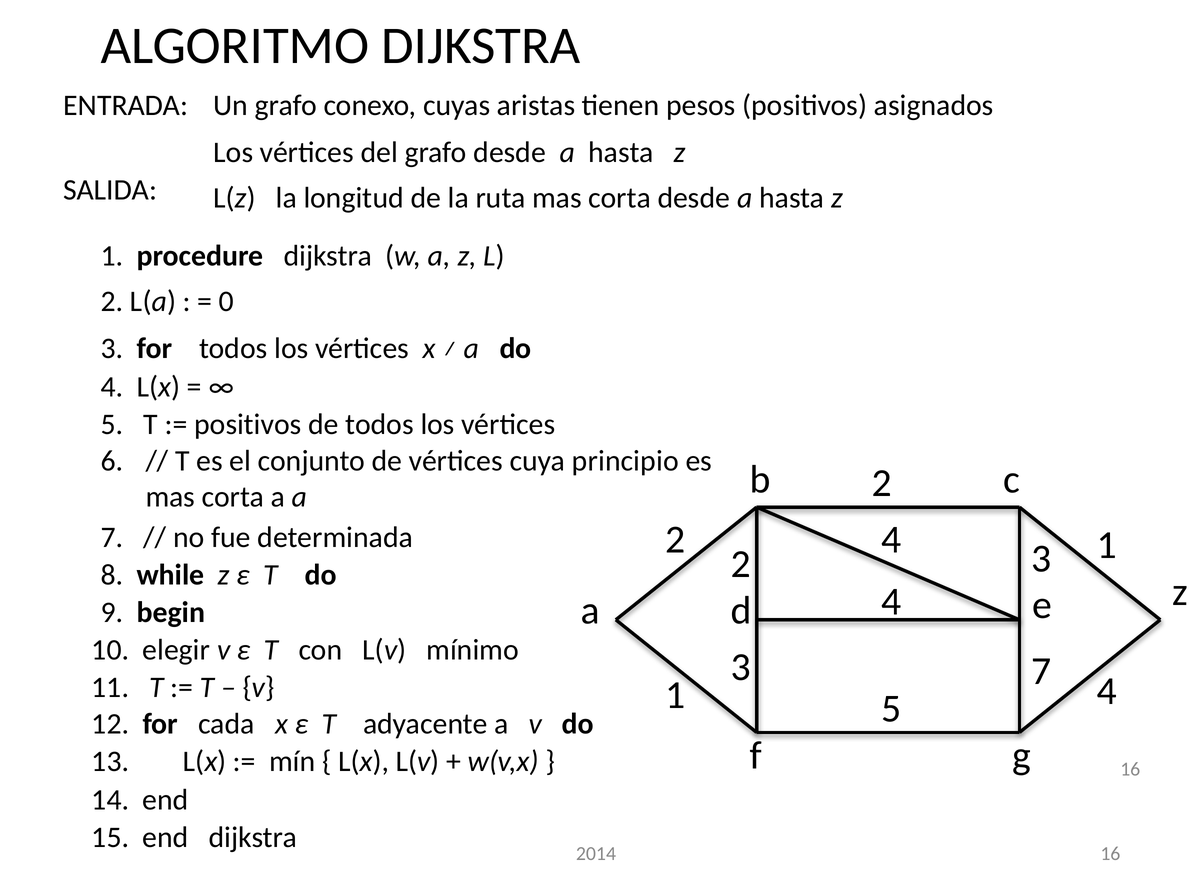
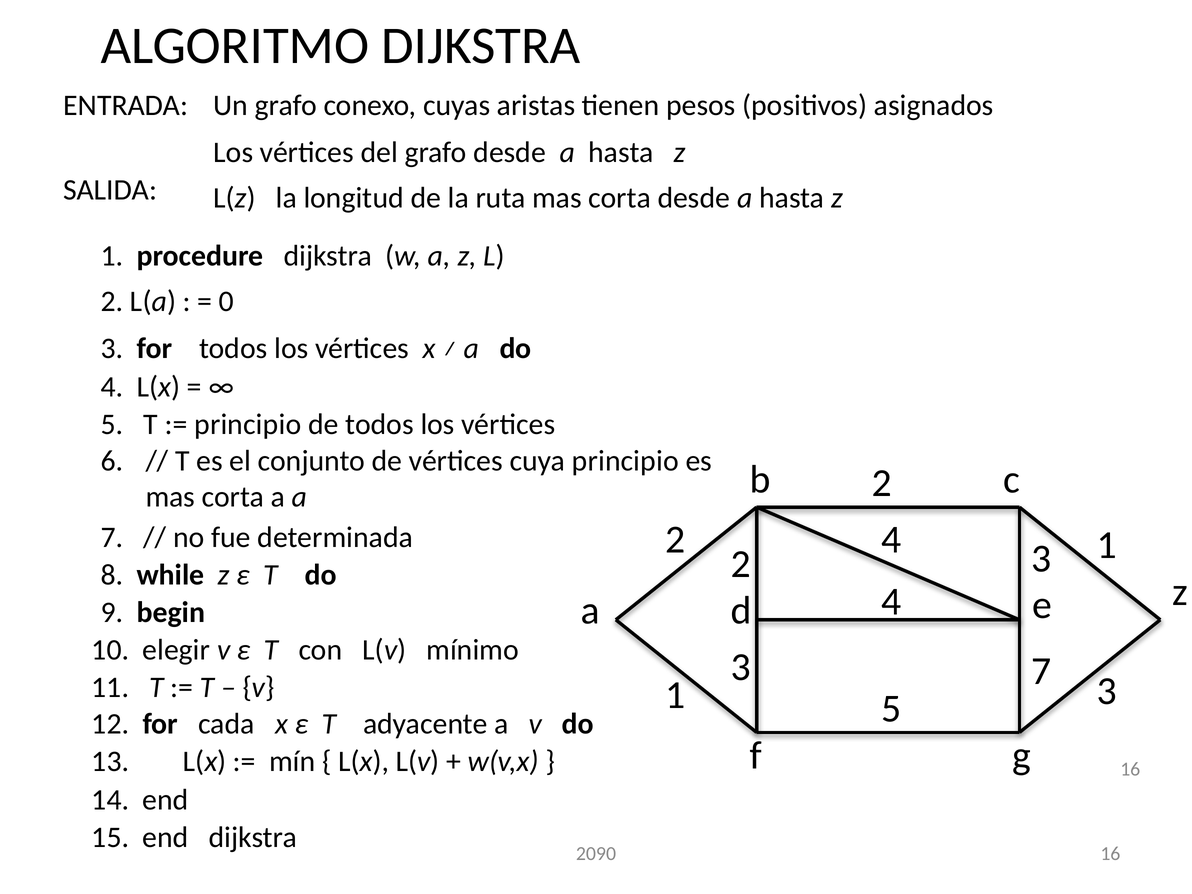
positivos: positivos -> principio (248, 425)
7 4: 4 -> 3 (1107, 691)
2014: 2014 -> 2090 (596, 854)
